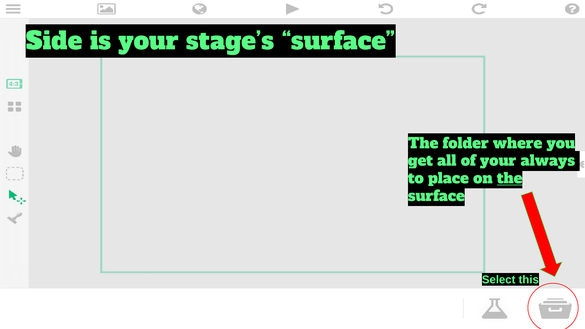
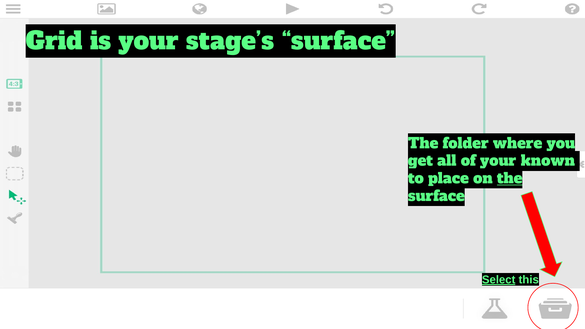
Side: Side -> Grid (54, 41)
always: always -> known (548, 161)
Select underline: none -> present (499, 280)
